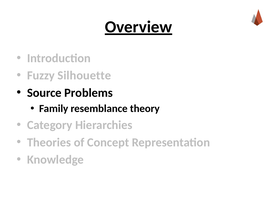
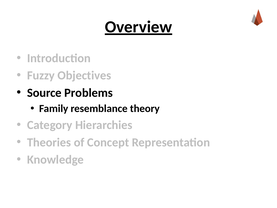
Silhouette: Silhouette -> Objectives (84, 75)
